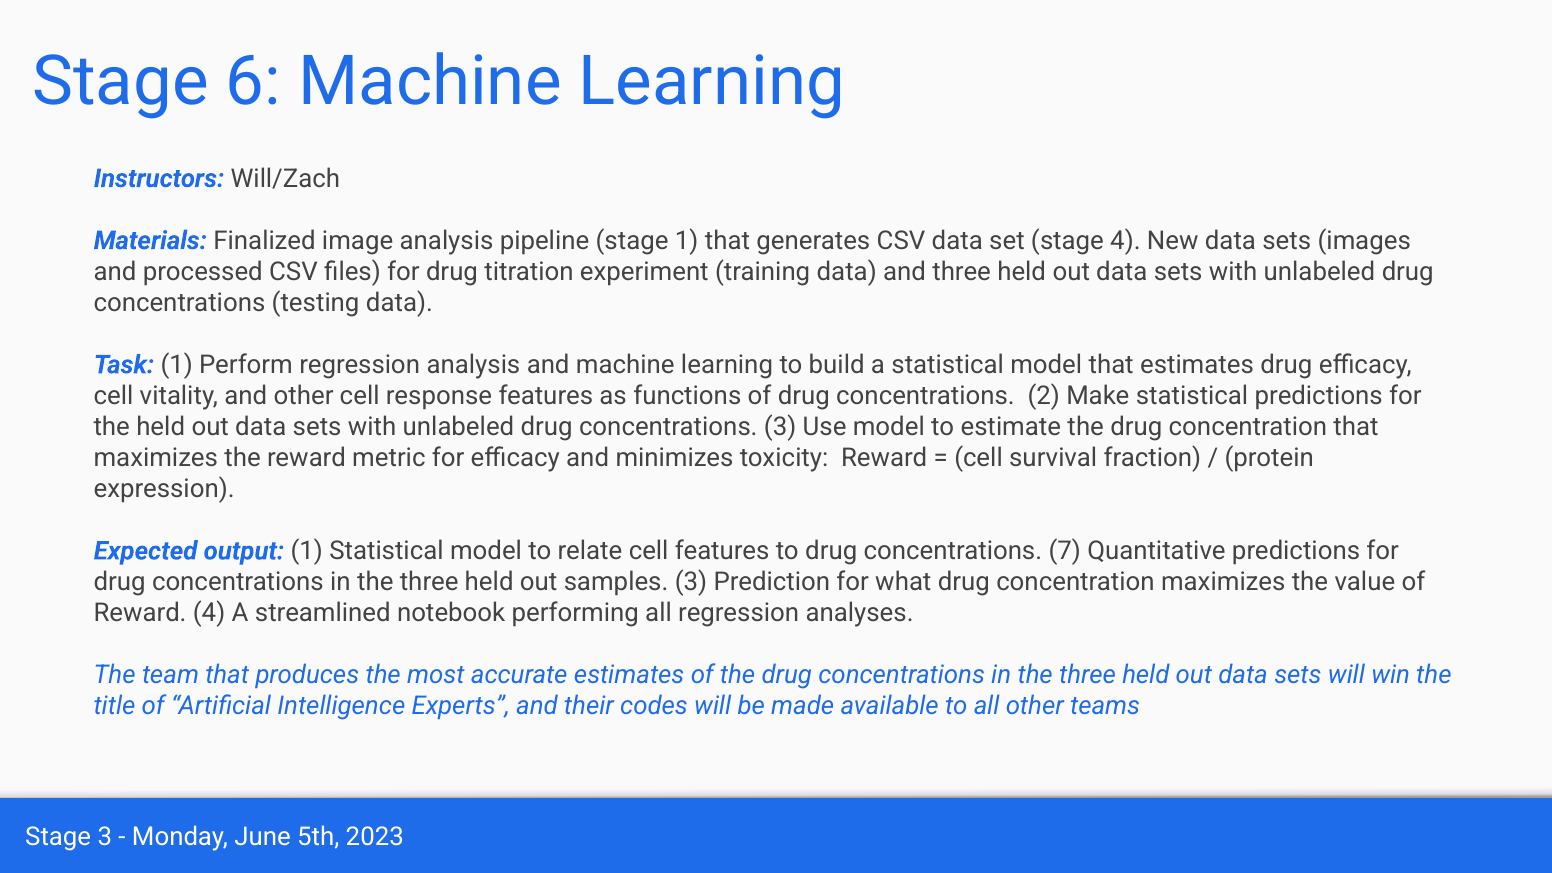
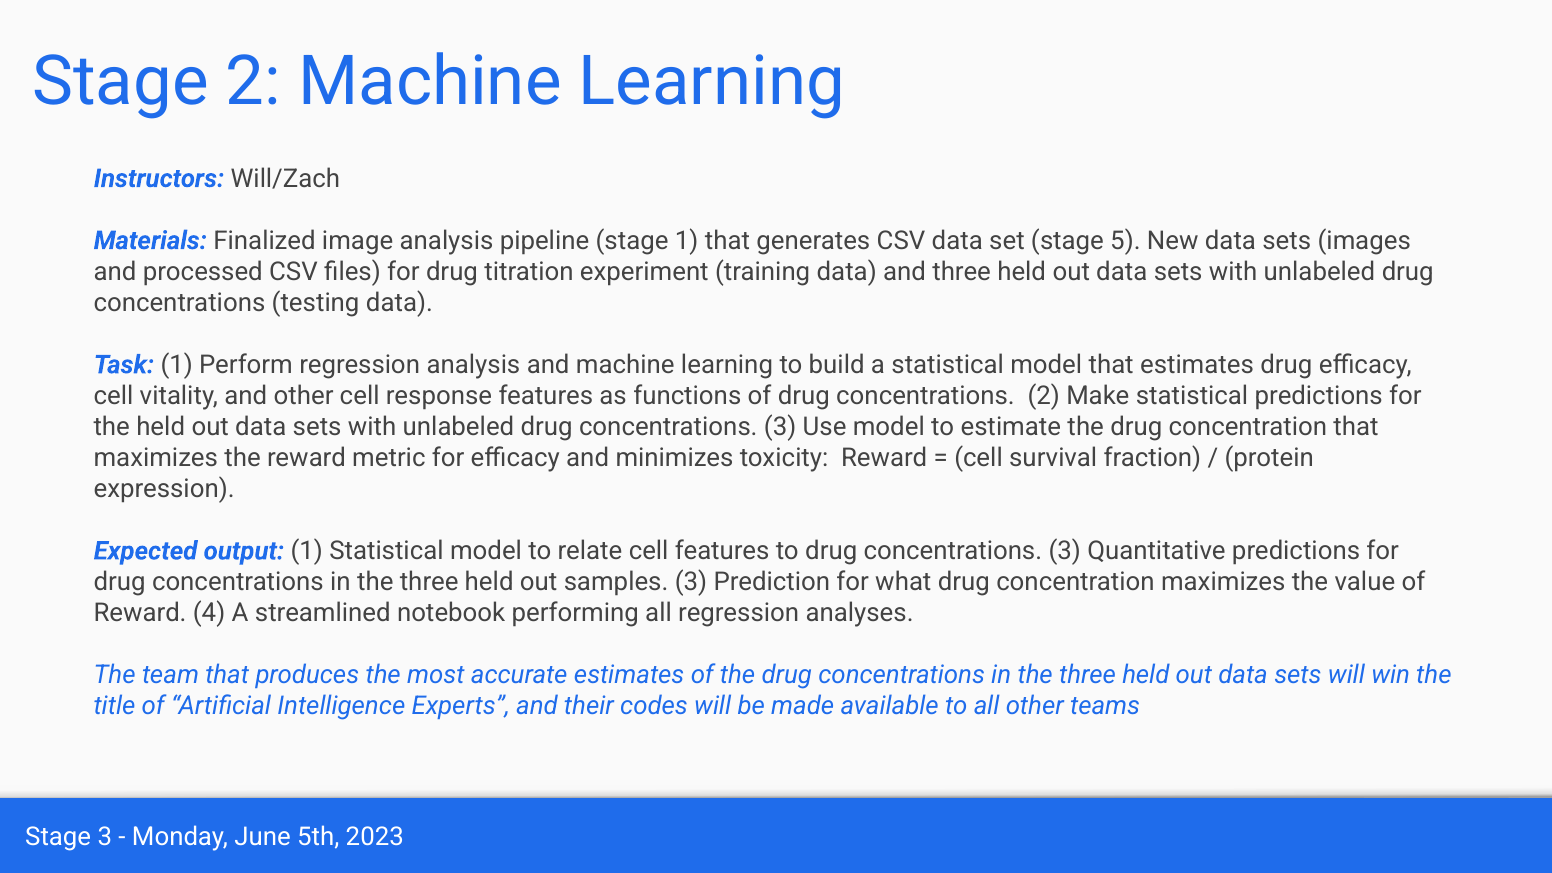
Stage 6: 6 -> 2 (253, 82)
stage 4: 4 -> 5 (1125, 241)
to drug concentrations 7: 7 -> 3 (1065, 551)
